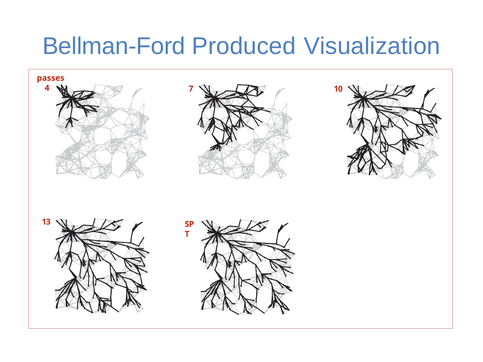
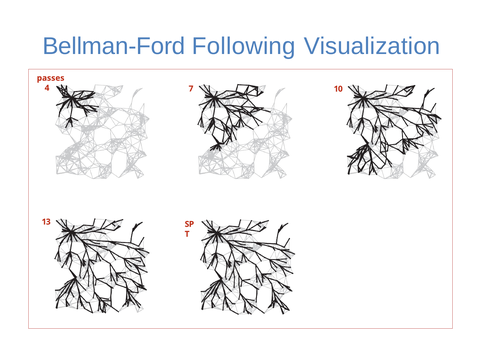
Produced: Produced -> Following (244, 46)
